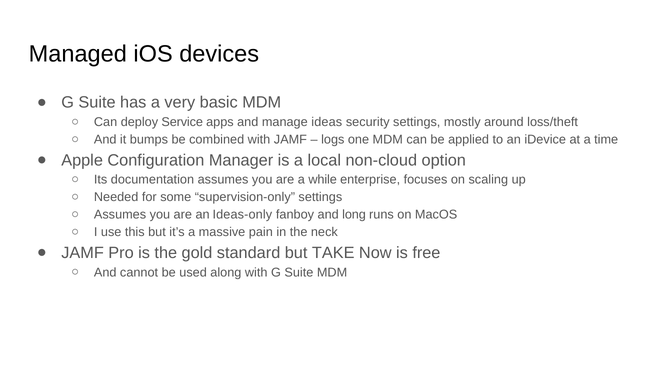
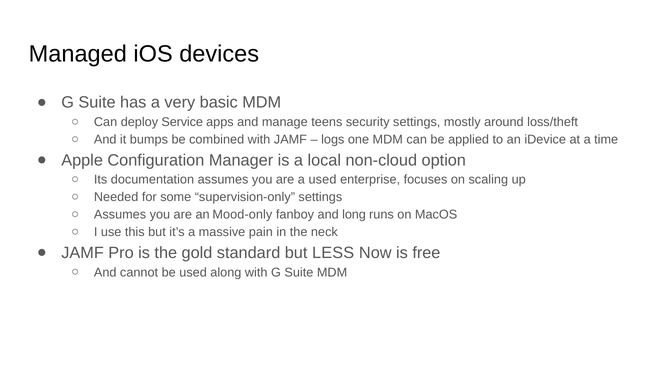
ideas: ideas -> teens (327, 122)
a while: while -> used (322, 180)
Ideas-only: Ideas-only -> Mood-only (242, 215)
TAKE: TAKE -> LESS (333, 253)
